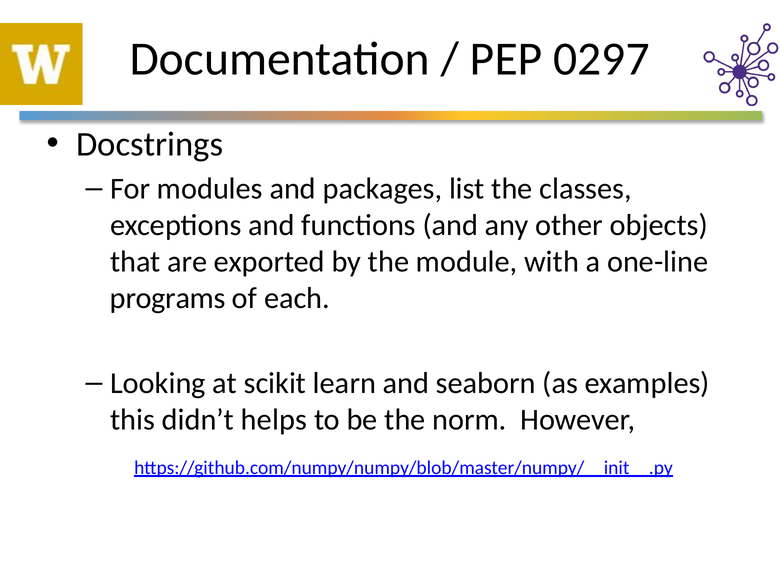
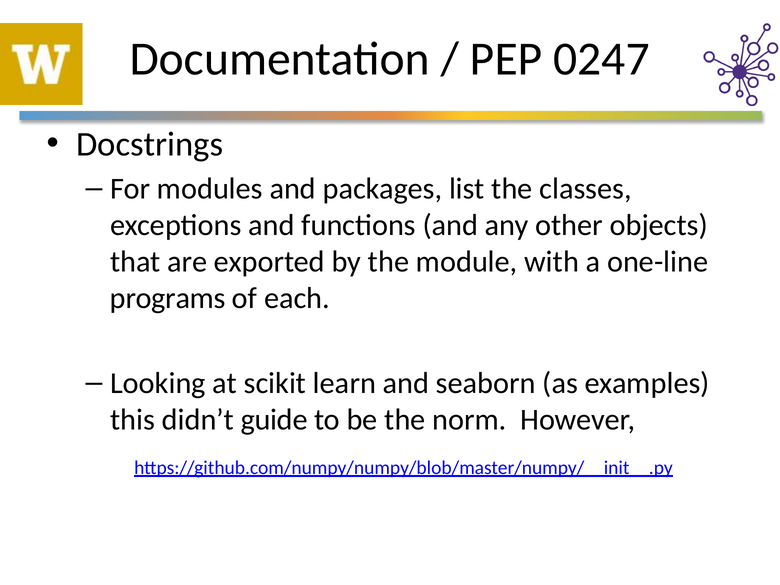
0297: 0297 -> 0247 (601, 59)
helps: helps -> guide (274, 420)
